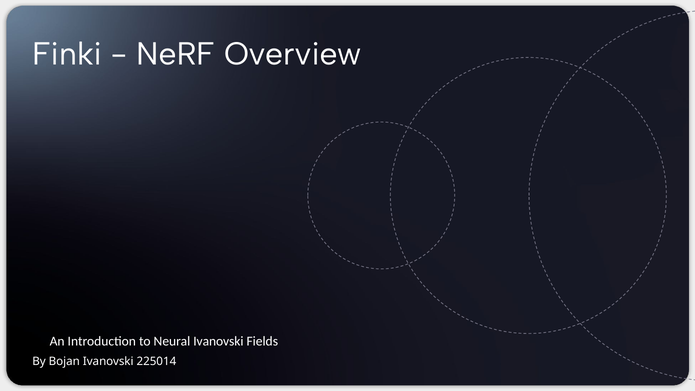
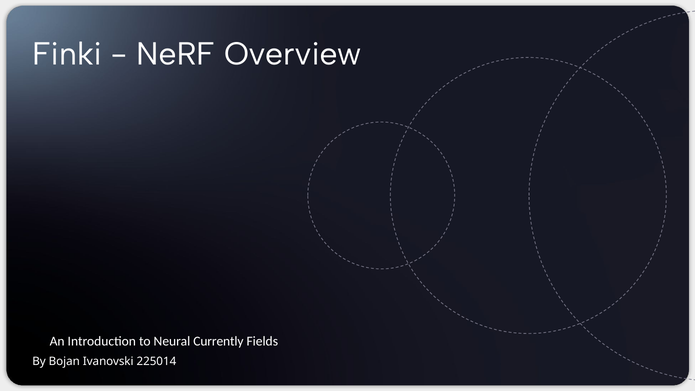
Neural Ivanovski: Ivanovski -> Currently (218, 341)
